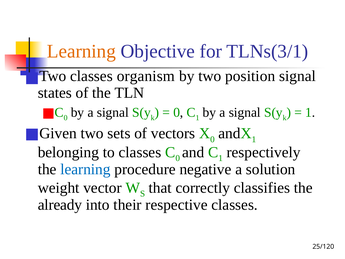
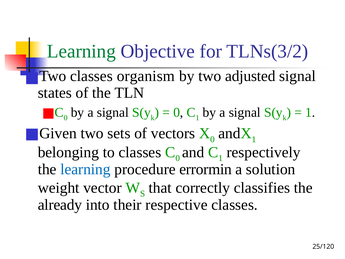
Learning colour: orange -> green (81, 51)
TLNs(3/1: TLNs(3/1 -> TLNs(3/2 (267, 51)
position: position -> adjusted (250, 76)
negative: negative -> errormin (206, 169)
